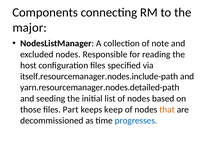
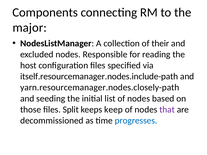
note: note -> their (160, 43)
yarn.resourcemanager.nodes.detailed-path: yarn.resourcemanager.nodes.detailed-path -> yarn.resourcemanager.nodes.closely-path (100, 88)
Part: Part -> Split (71, 110)
that colour: orange -> purple (167, 110)
